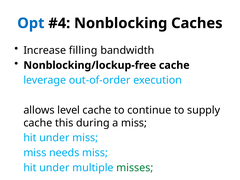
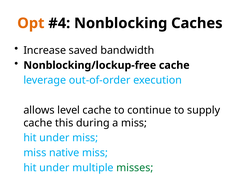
Opt colour: blue -> orange (31, 23)
filling: filling -> saved (83, 50)
needs: needs -> native (64, 153)
